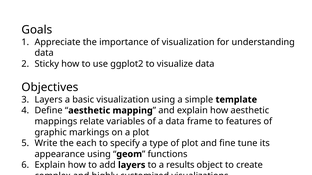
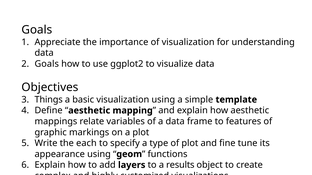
Sticky: Sticky -> Goals (47, 64)
Layers: Layers -> Things (49, 100)
